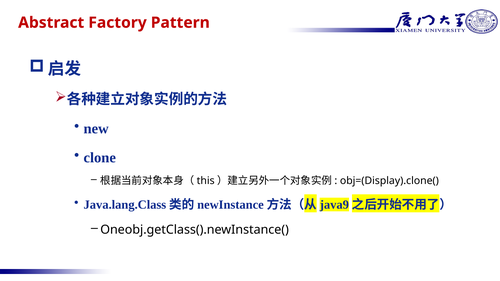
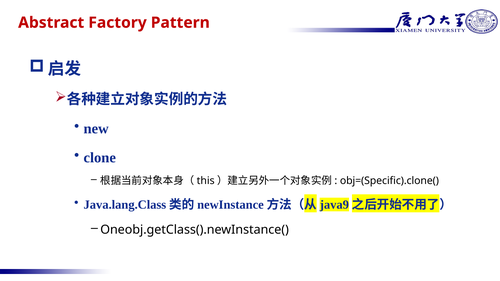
obj=(Display).clone(: obj=(Display).clone( -> obj=(Specific).clone( (389, 181)
